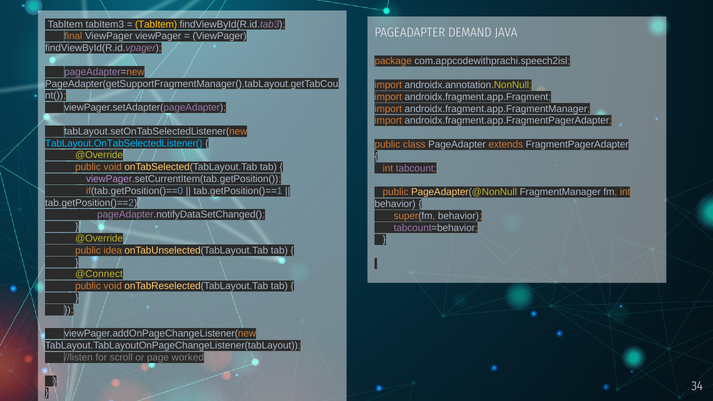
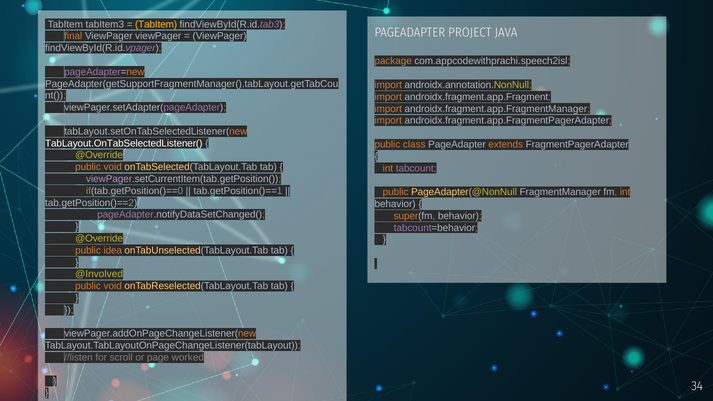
DEMAND: DEMAND -> PROJECT (470, 32)
TabLayout.OnTabSelectedListener( colour: light blue -> white (124, 143)
@Connect: @Connect -> @Involved (99, 274)
